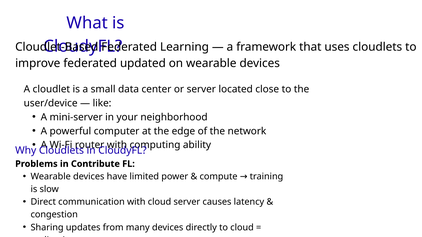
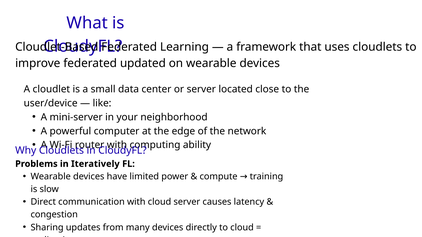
Contribute: Contribute -> Iteratively (95, 164)
